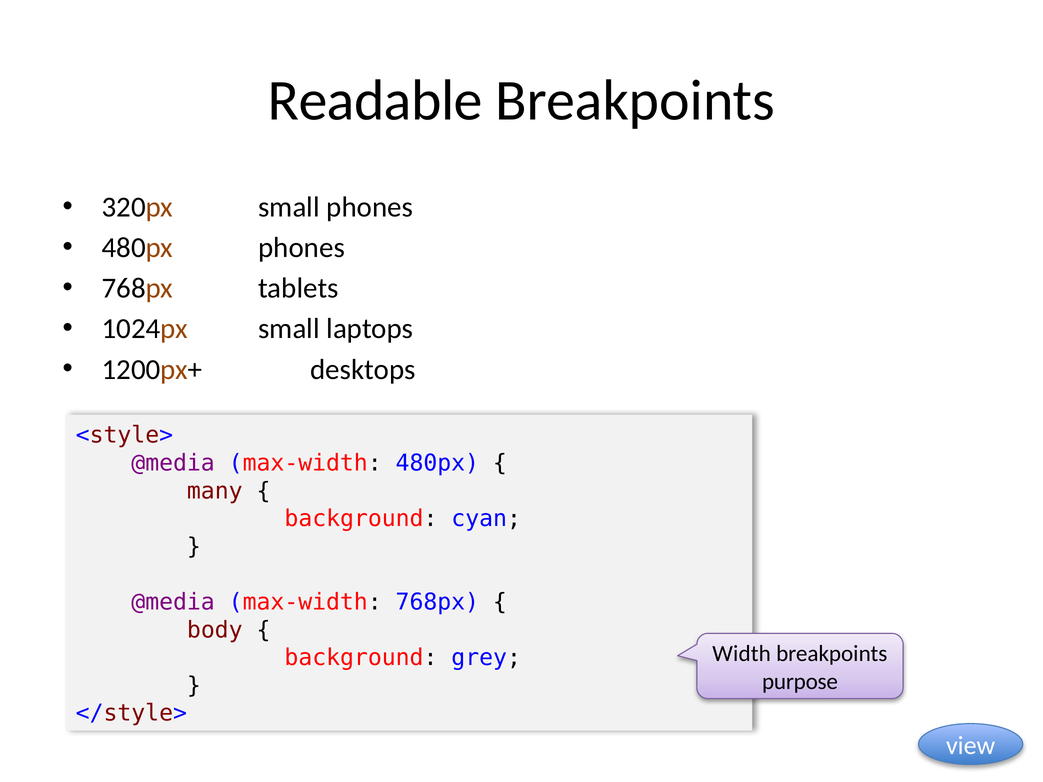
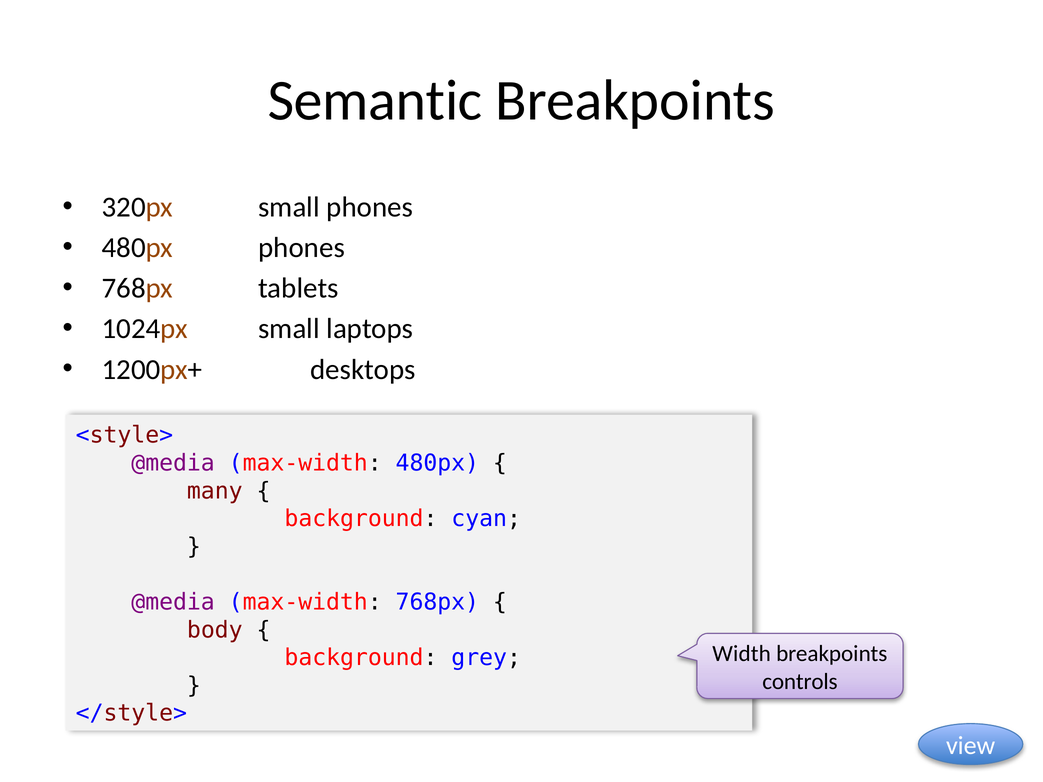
Readable: Readable -> Semantic (375, 101)
purpose: purpose -> controls (800, 682)
